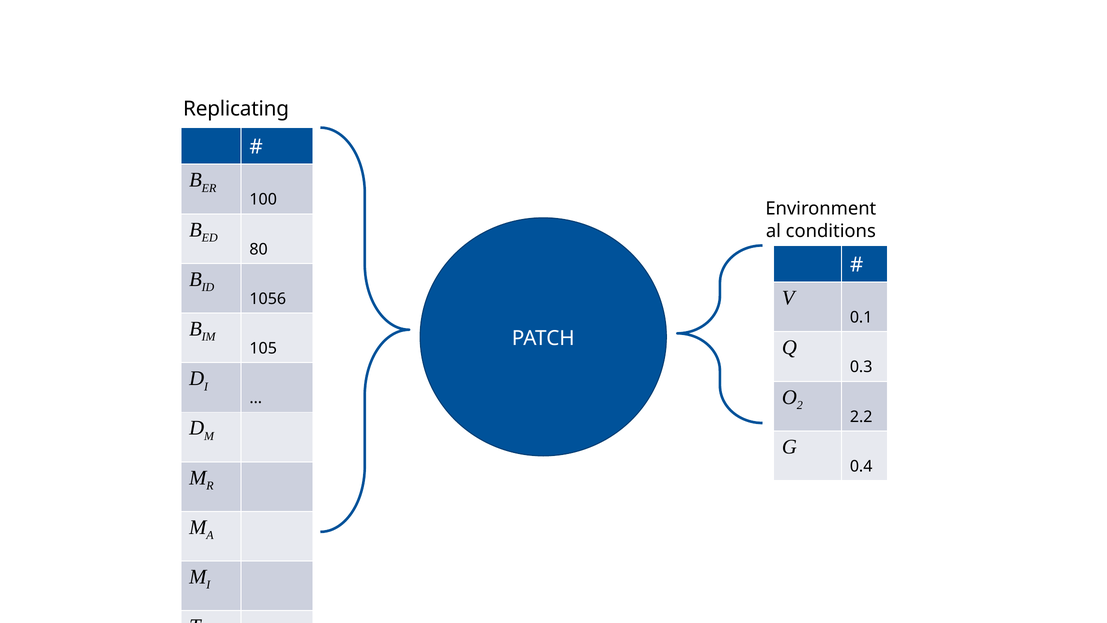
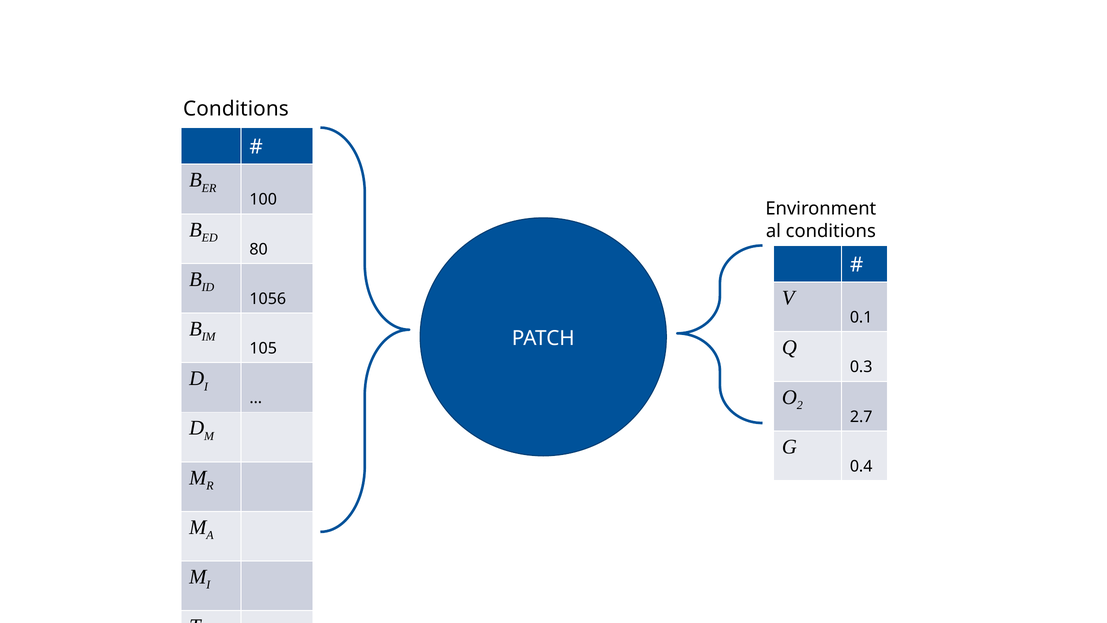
Replicating: Replicating -> Conditions (236, 109)
2.2: 2.2 -> 2.7 (861, 417)
